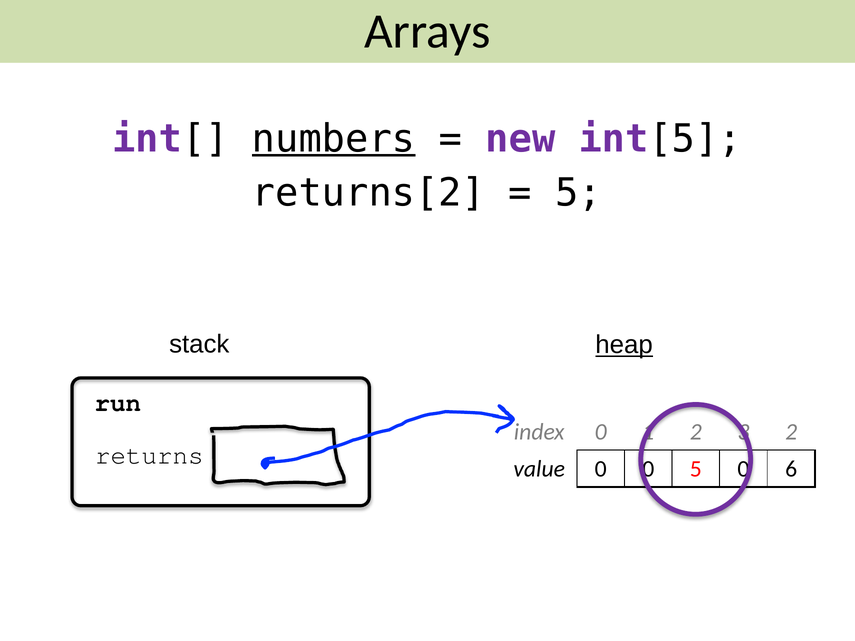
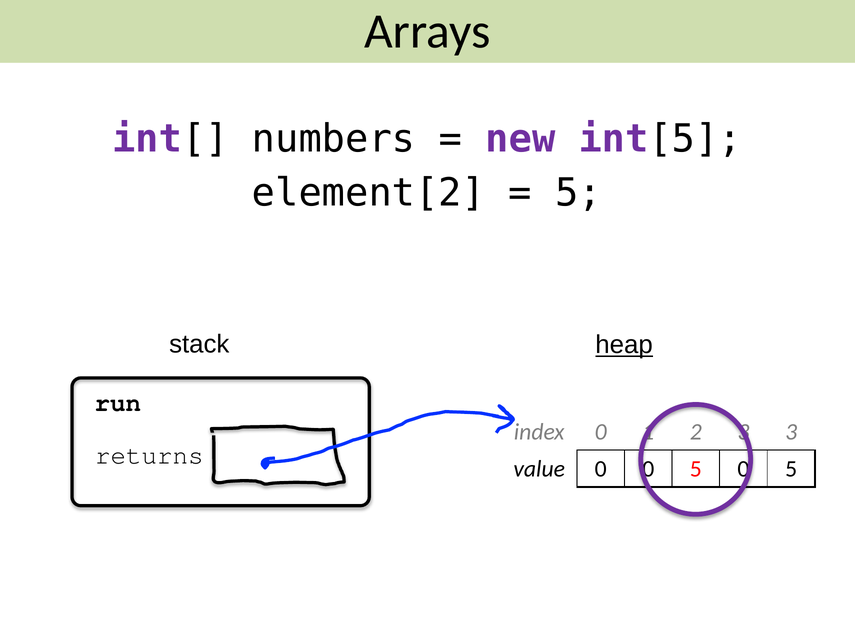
numbers underline: present -> none (334, 139)
returns[2: returns[2 -> element[2 (369, 193)
2: 2 -> 3 (791, 432)
6: 6 -> 5 (791, 469)
